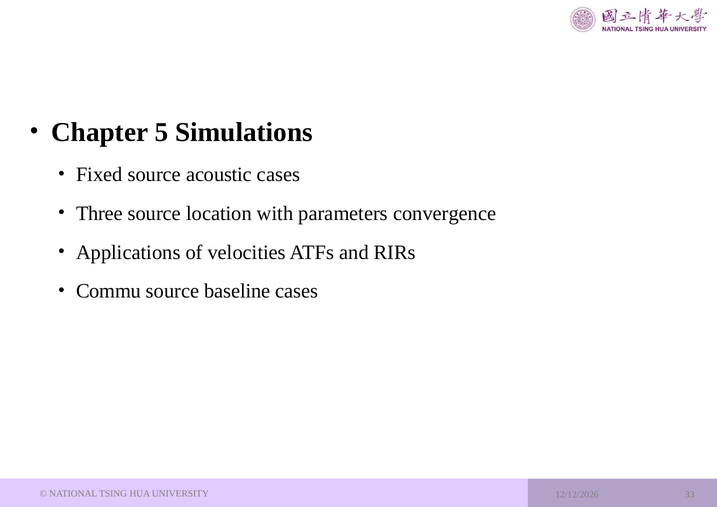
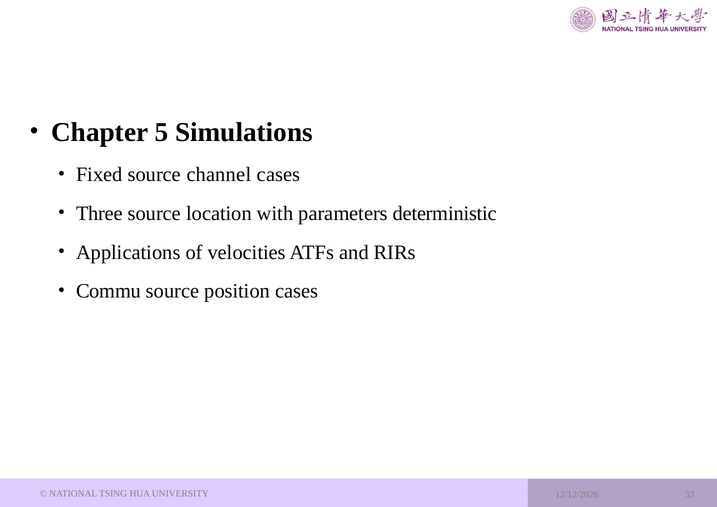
acoustic: acoustic -> channel (219, 175)
convergence: convergence -> deterministic (445, 213)
baseline: baseline -> position (237, 291)
